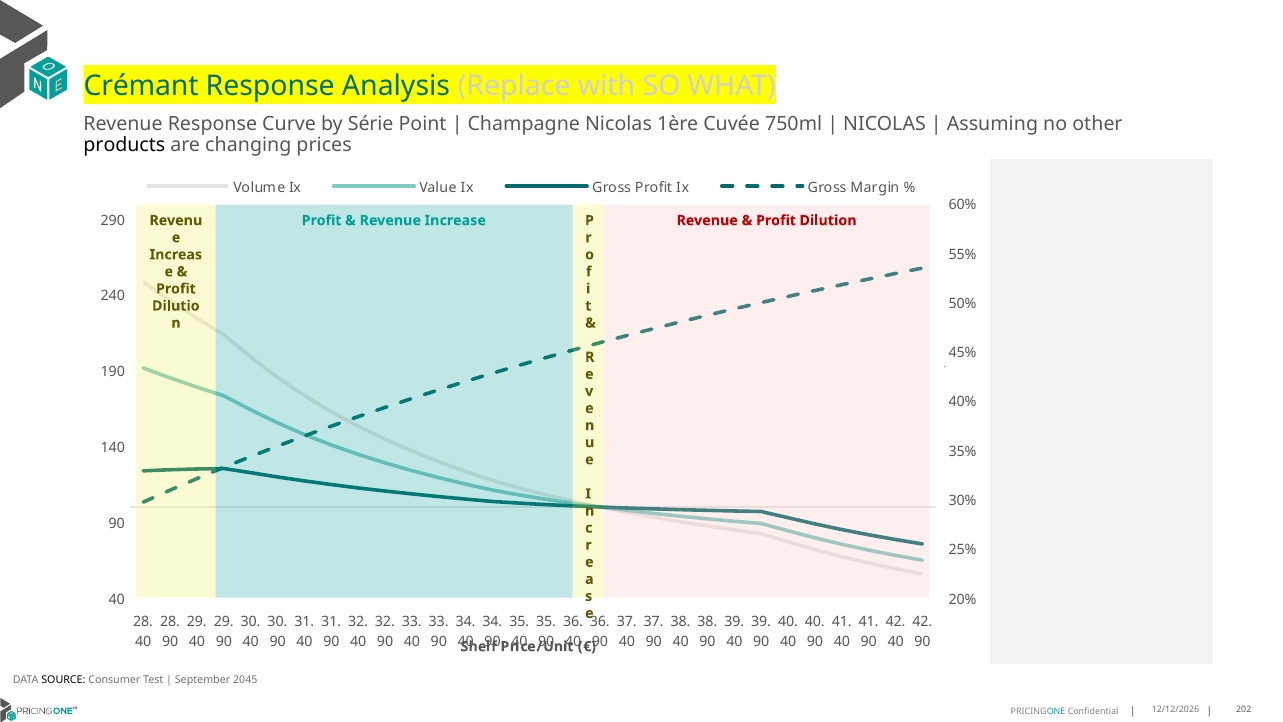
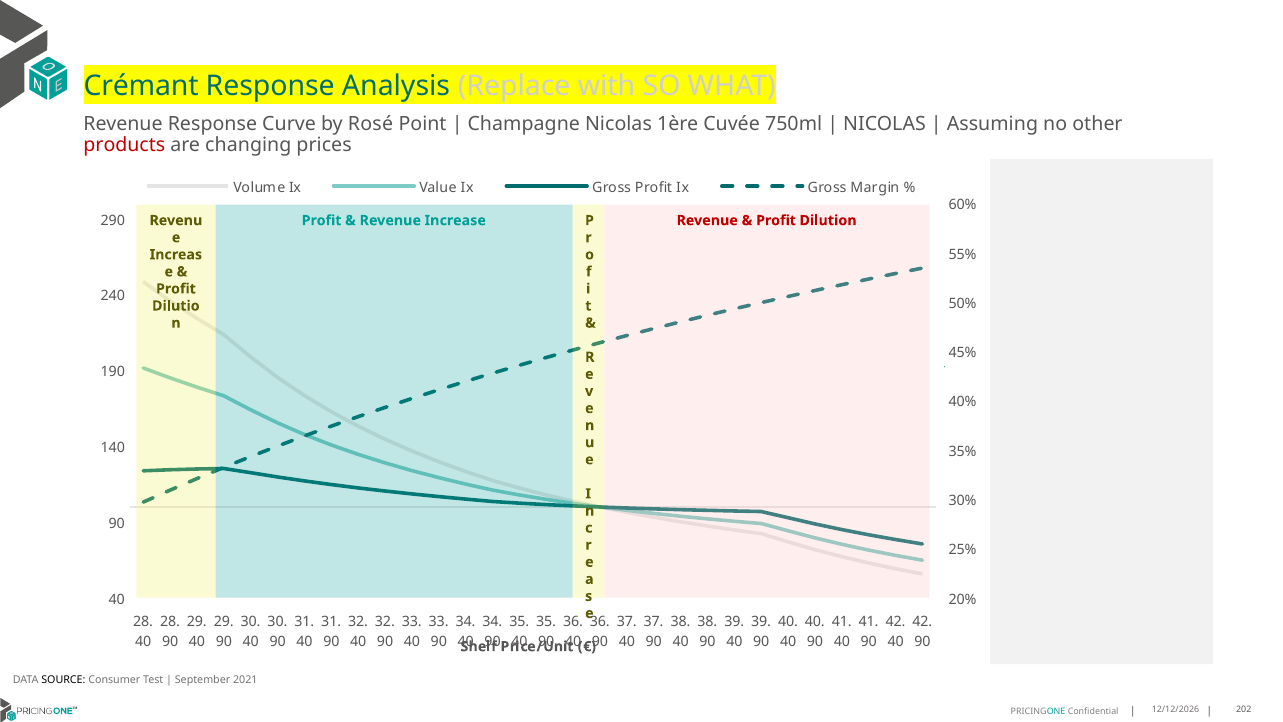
Série: Série -> Rosé (371, 124)
products colour: black -> red (124, 145)
2045: 2045 -> 2021 (245, 680)
